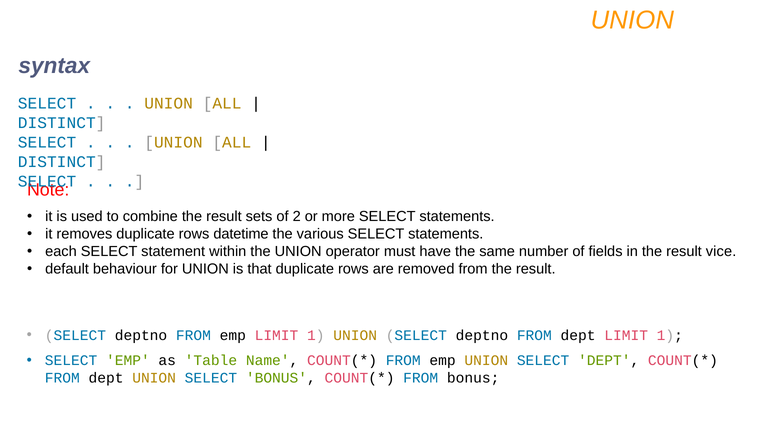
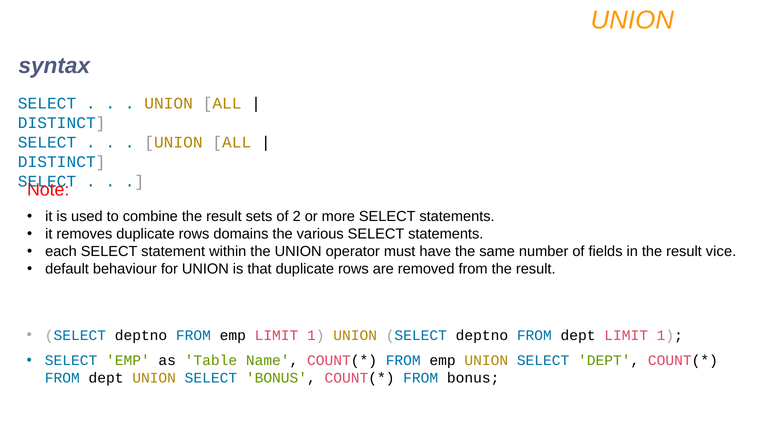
datetime: datetime -> domains (241, 234)
